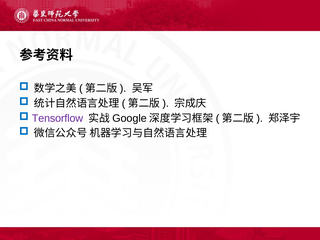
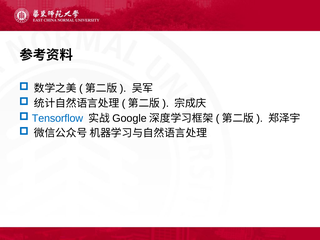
Tensorflow colour: purple -> blue (57, 118)
